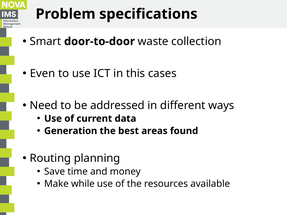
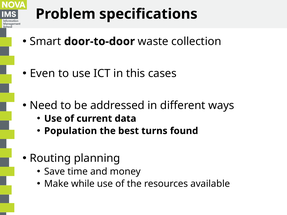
Generation: Generation -> Population (71, 131)
areas: areas -> turns (154, 131)
